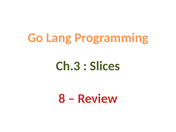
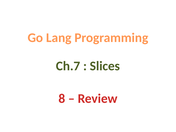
Ch.3: Ch.3 -> Ch.7 (68, 66)
